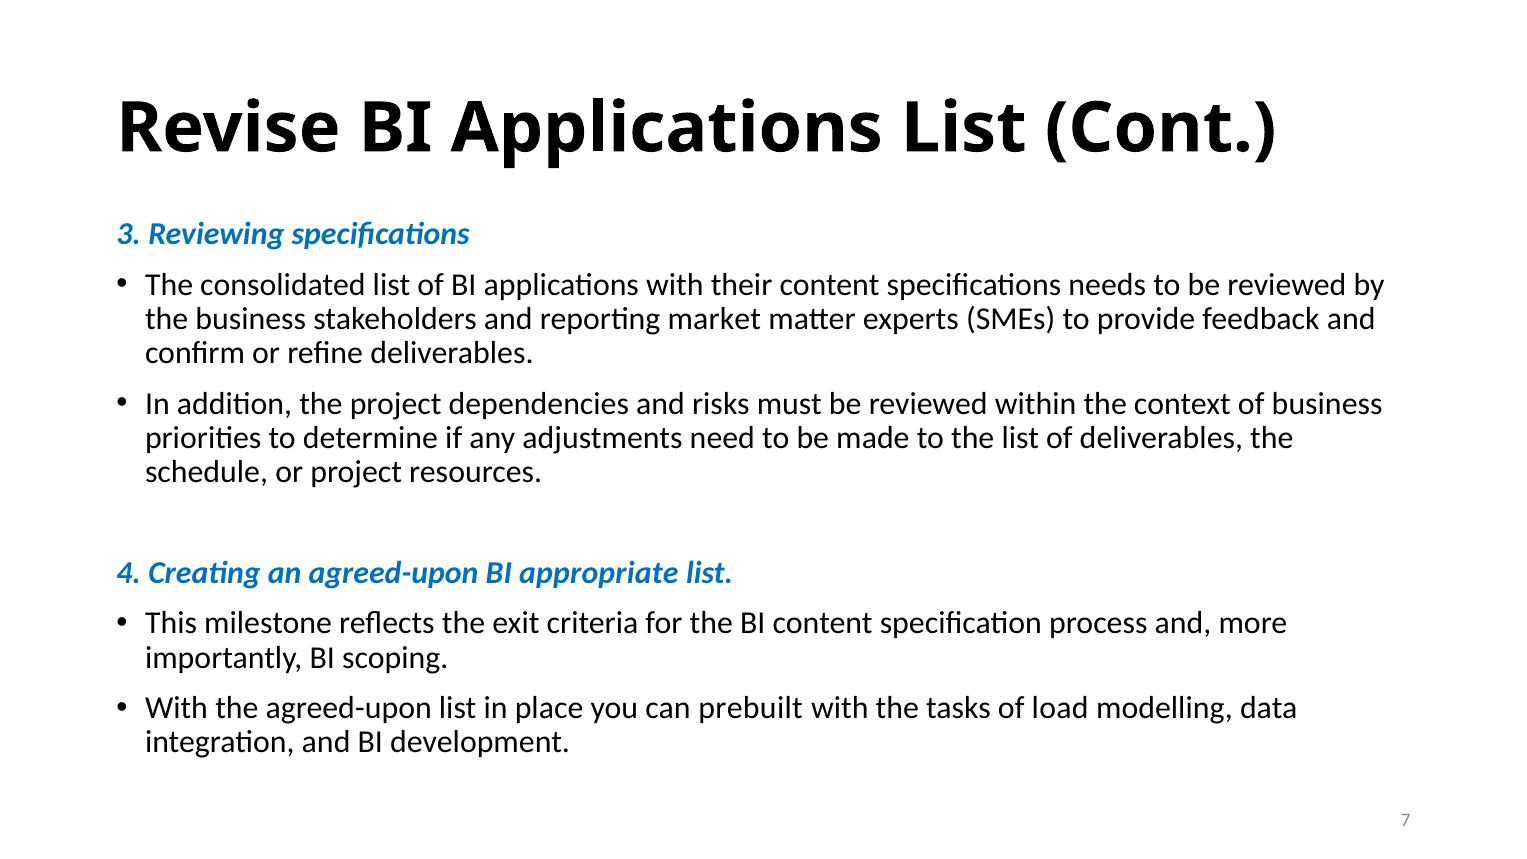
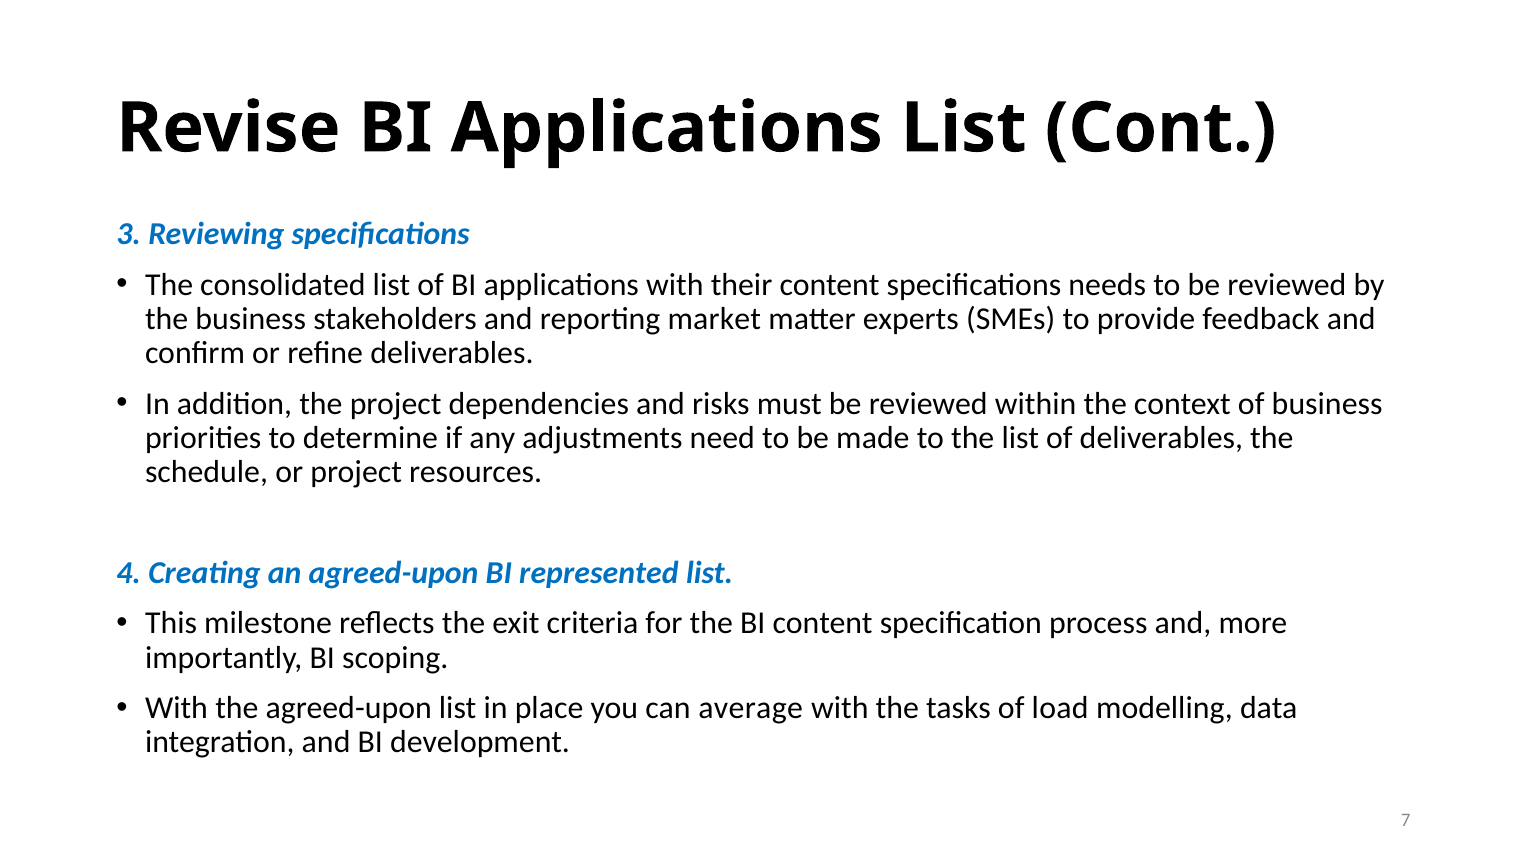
appropriate: appropriate -> represented (599, 573)
prebuilt: prebuilt -> average (751, 708)
